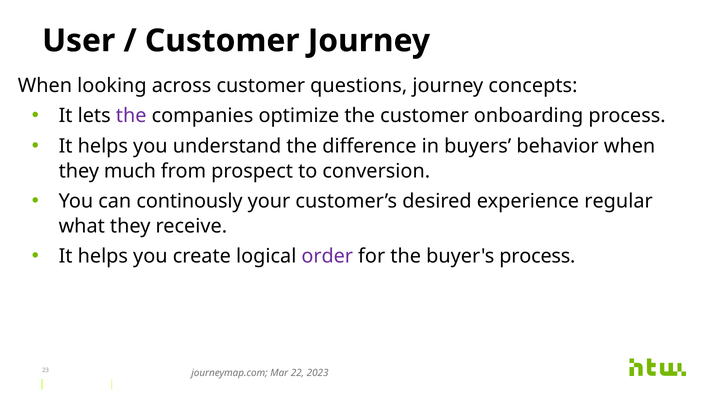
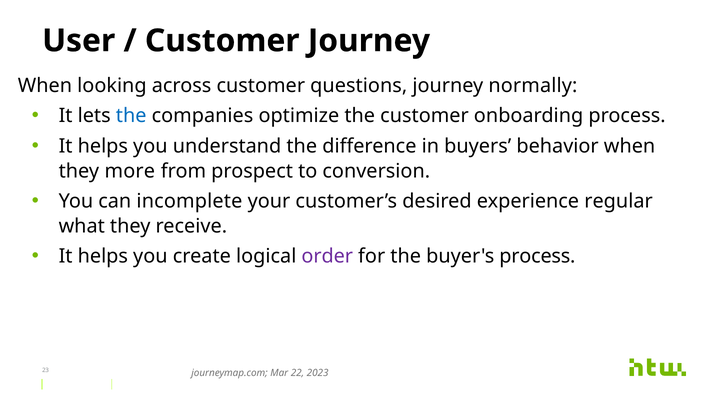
concepts: concepts -> normally (533, 86)
the colour: purple -> blue (131, 116)
much: much -> more (130, 171)
continously: continously -> incomplete (189, 201)
